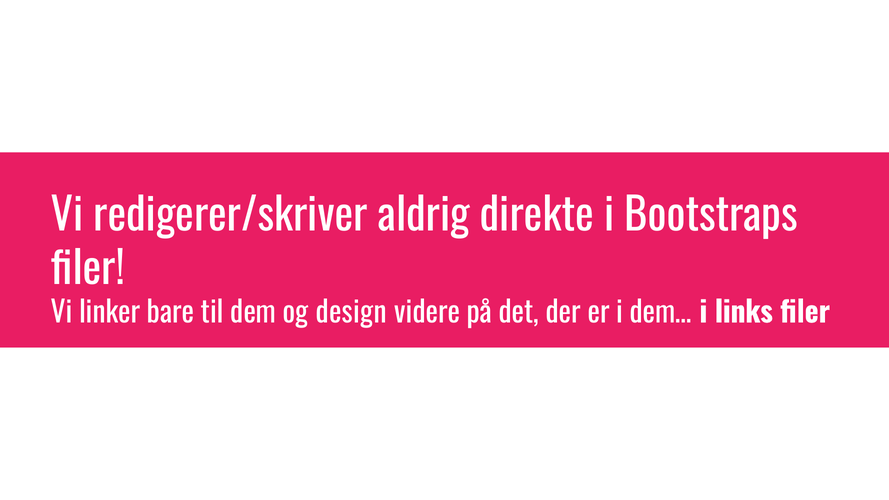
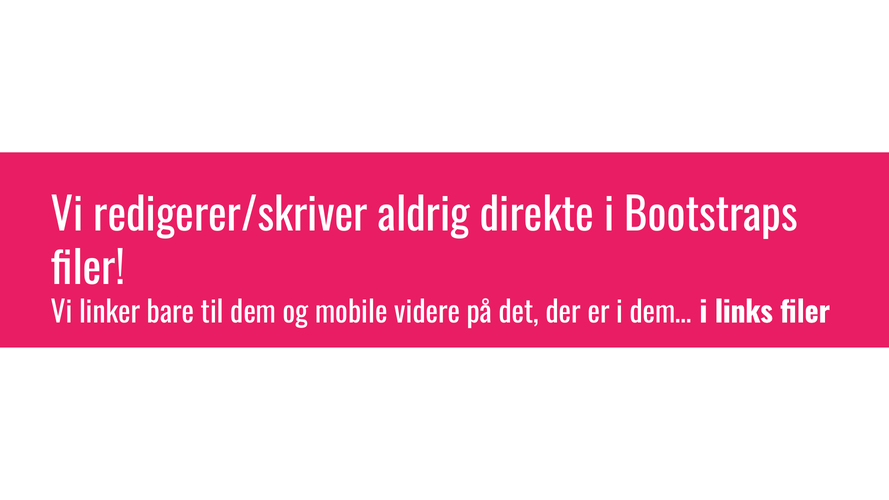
design: design -> mobile (351, 313)
